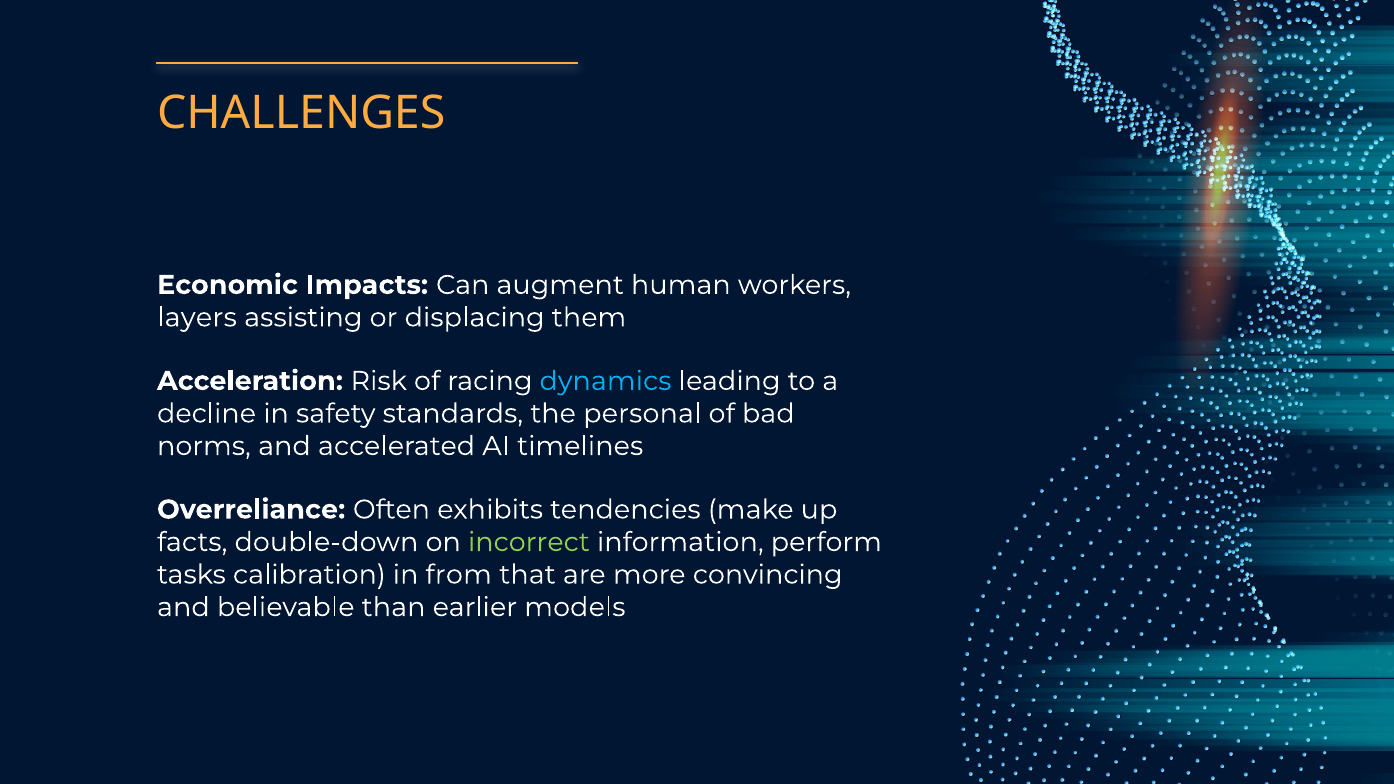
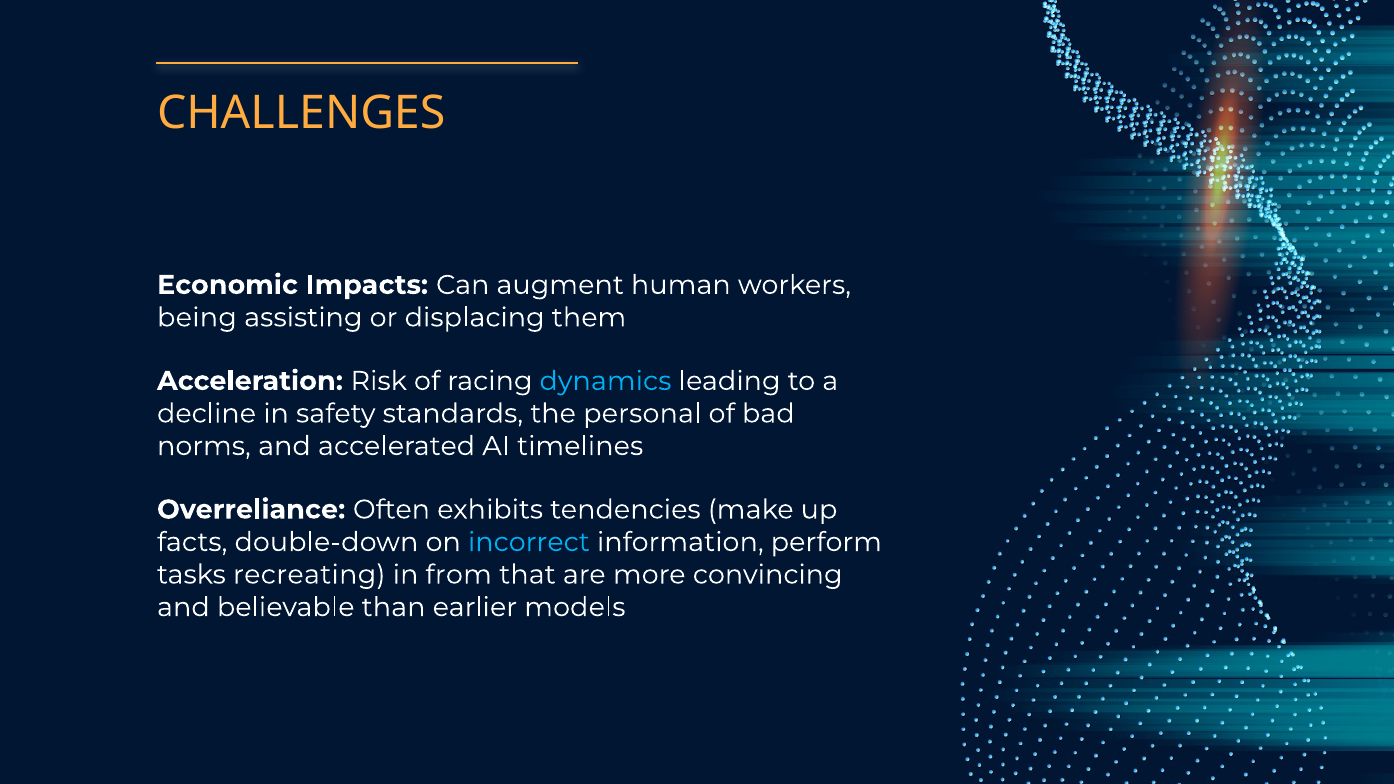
layers: layers -> being (197, 318)
incorrect colour: light green -> light blue (529, 542)
calibration: calibration -> recreating (309, 575)
